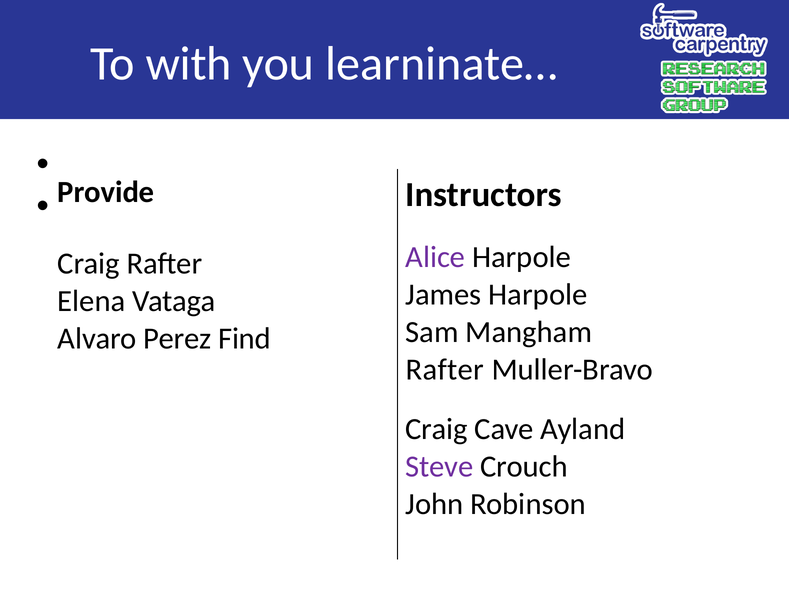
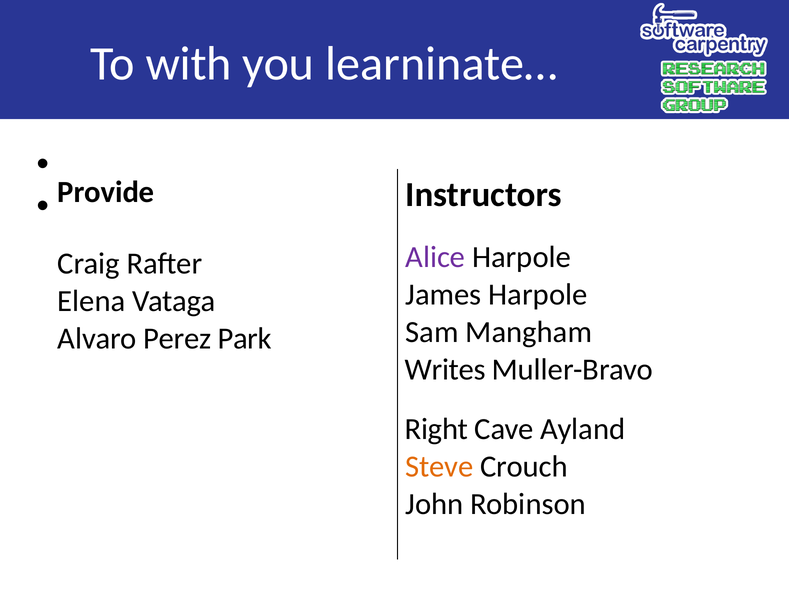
Find: Find -> Park (245, 339)
Rafter: Rafter -> Writes (445, 369)
Craig: Craig -> Right (436, 429)
Steve colour: purple -> orange (439, 466)
